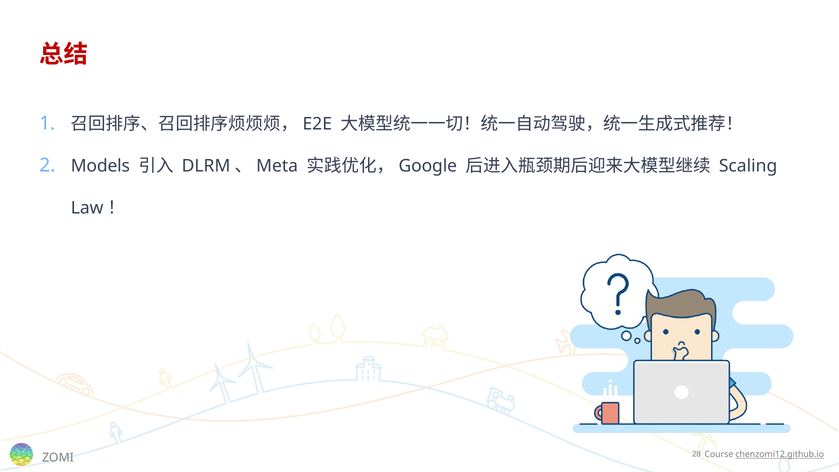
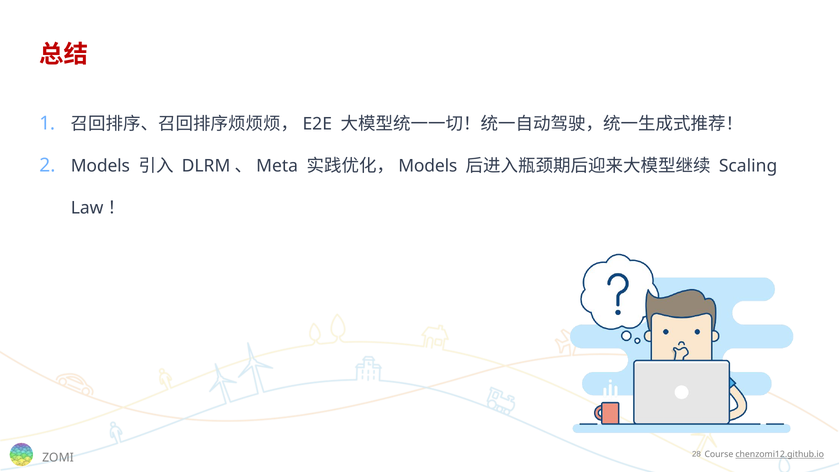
Google: Google -> Models (428, 166)
